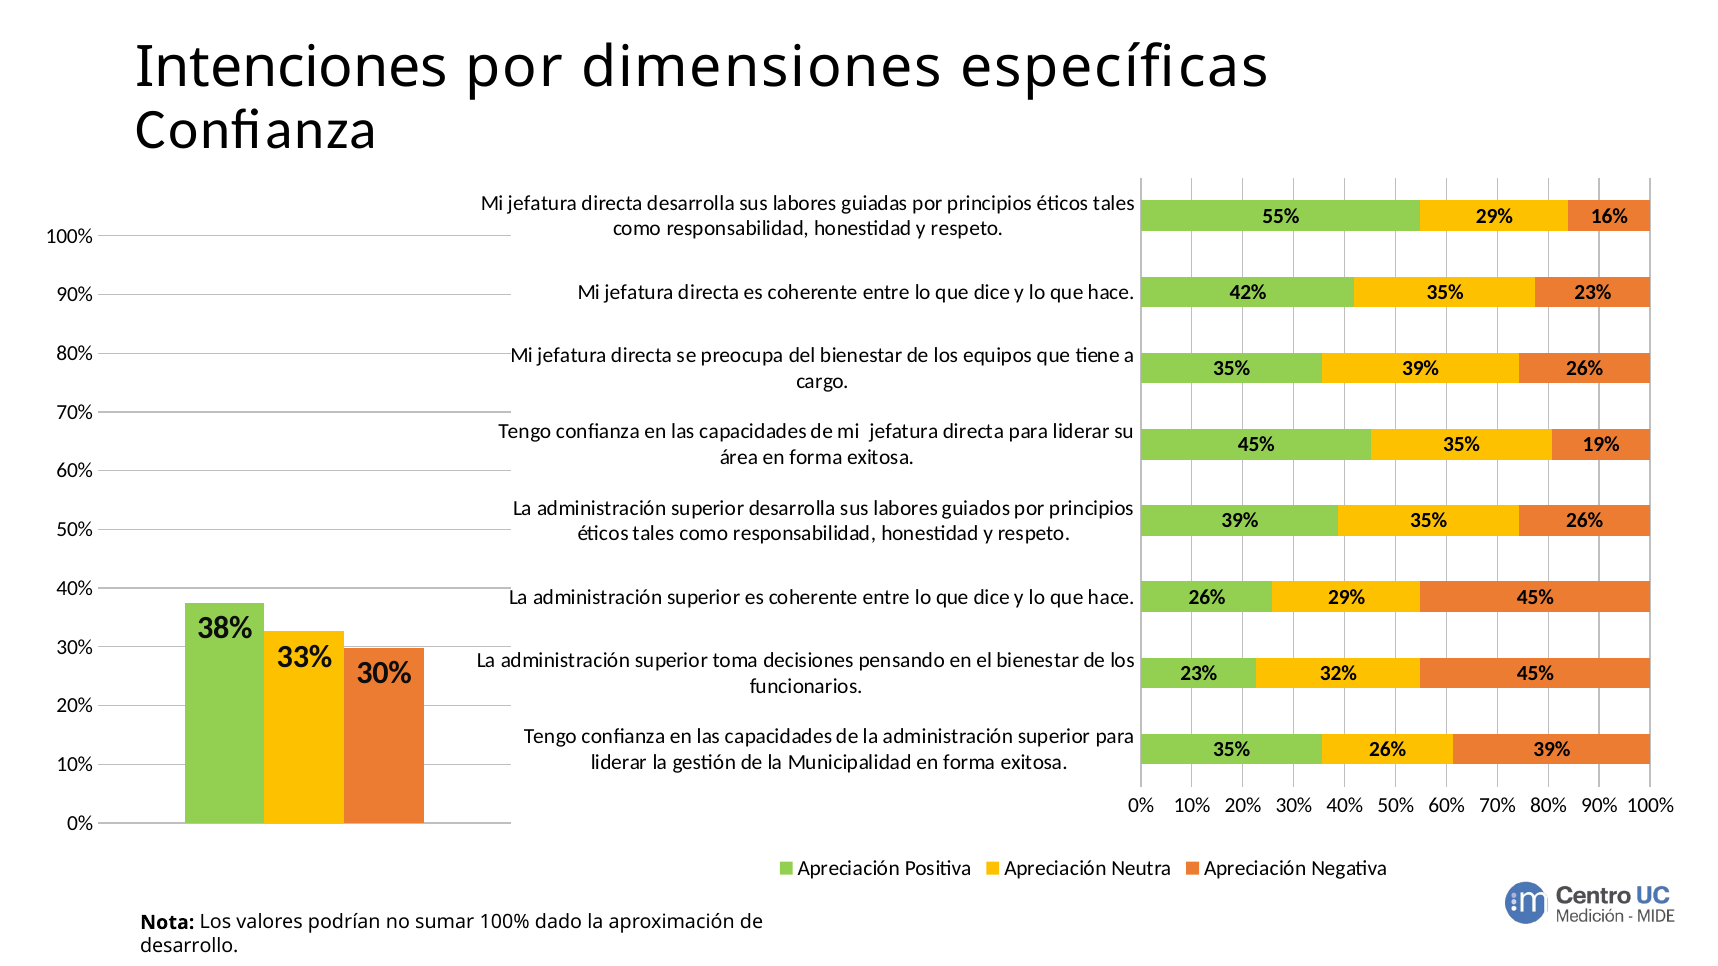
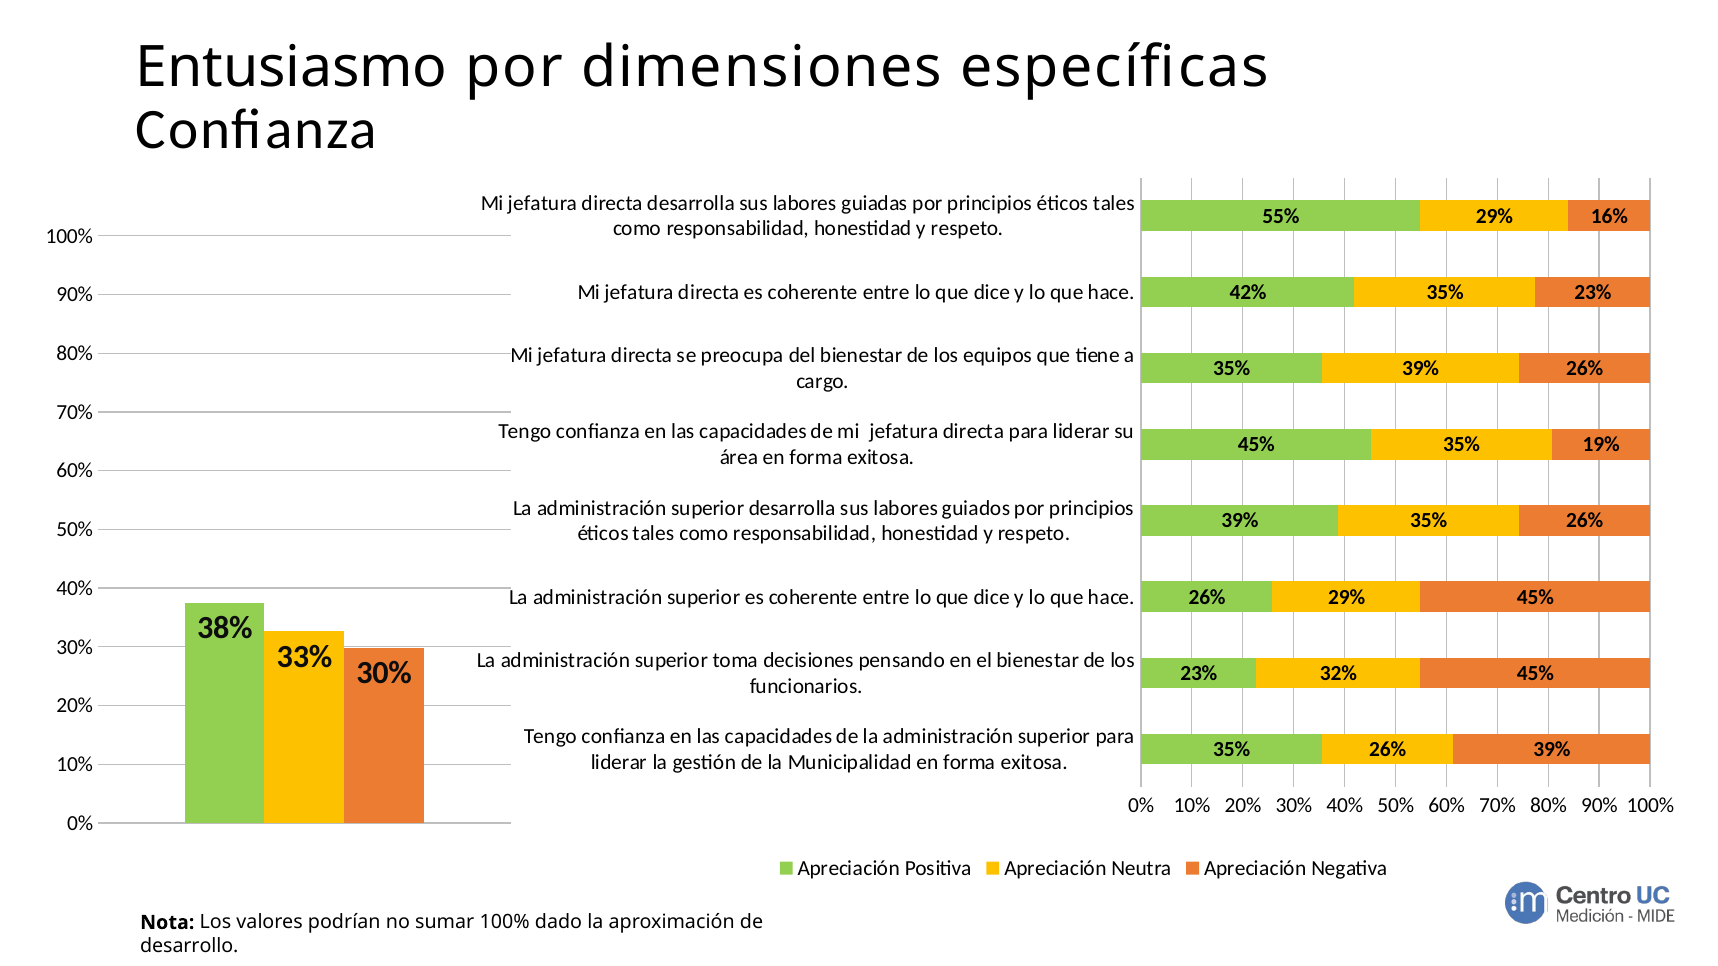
Intenciones: Intenciones -> Entusiasmo (292, 67)
